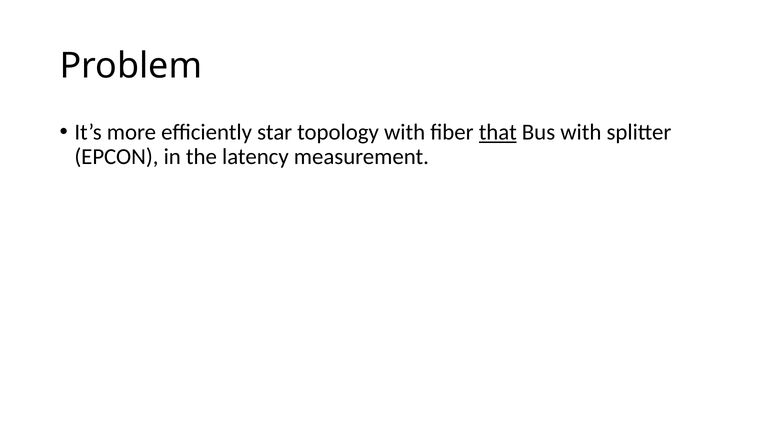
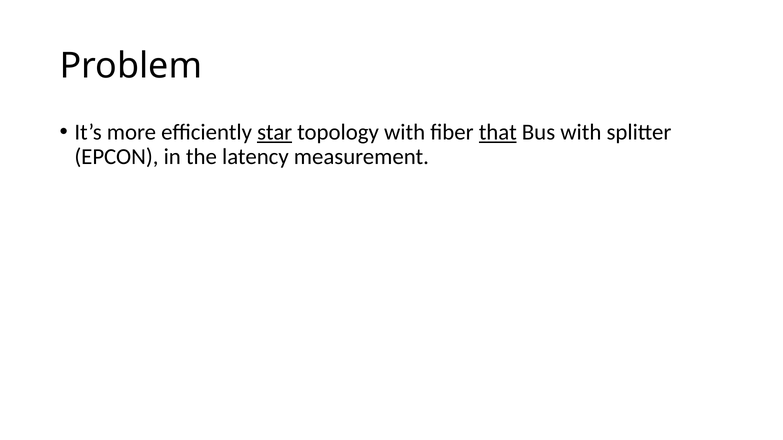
star underline: none -> present (275, 132)
